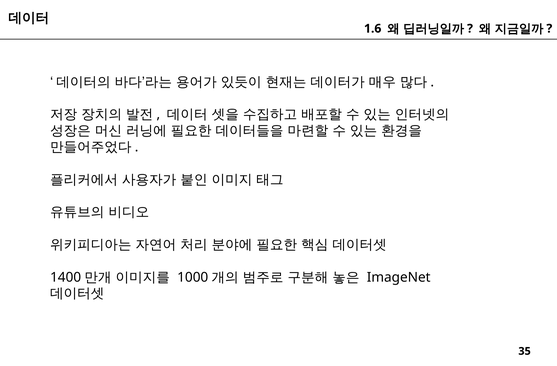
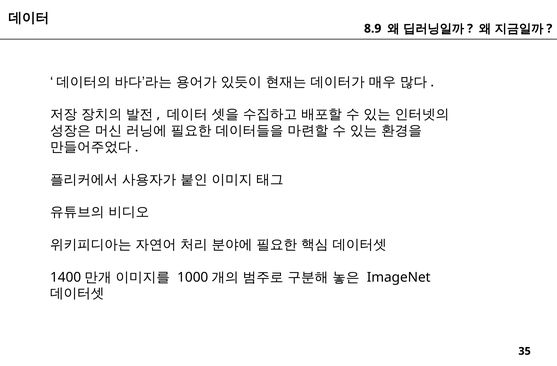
1.6: 1.6 -> 8.9 (373, 29)
